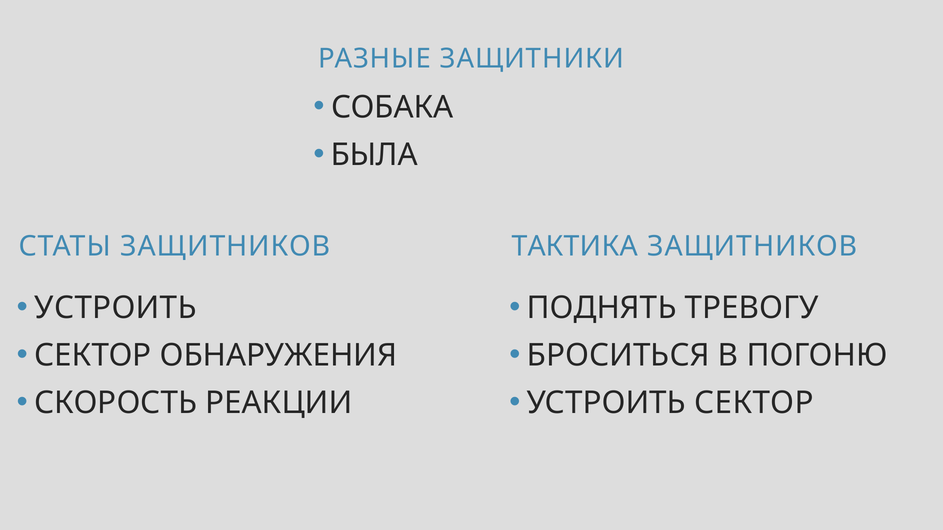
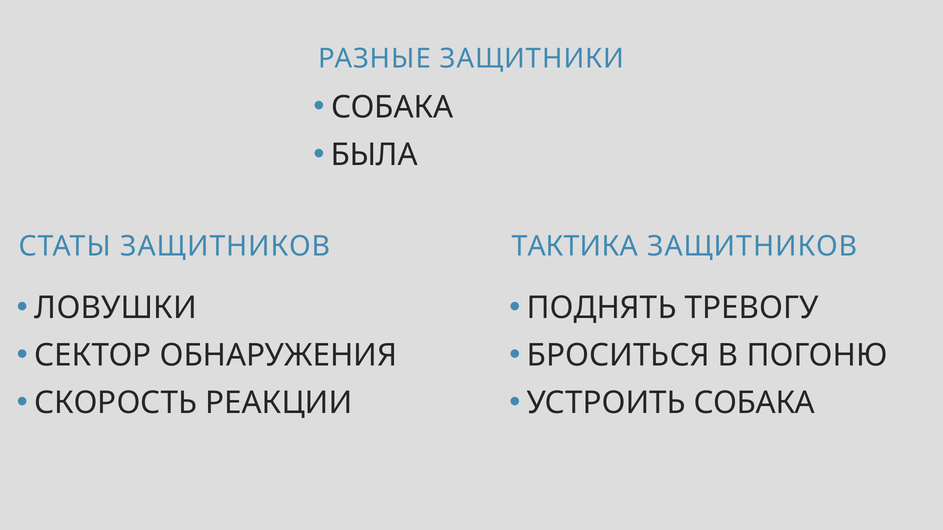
УСТРОИТЬ: УСТРОИТЬ -> ЛОВУШКИ (116, 308)
УСТРОИТЬ СЕКТОР: СЕКТОР -> СОБАКА (754, 403)
